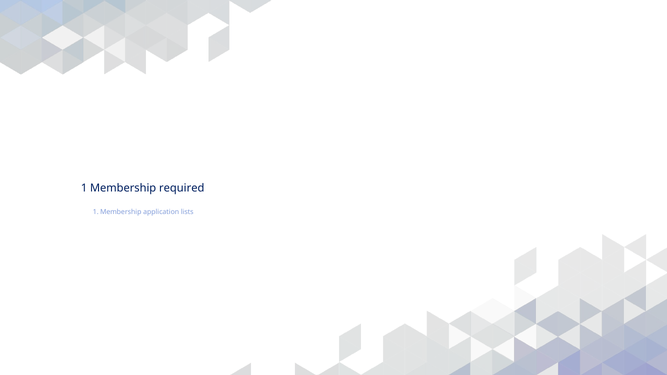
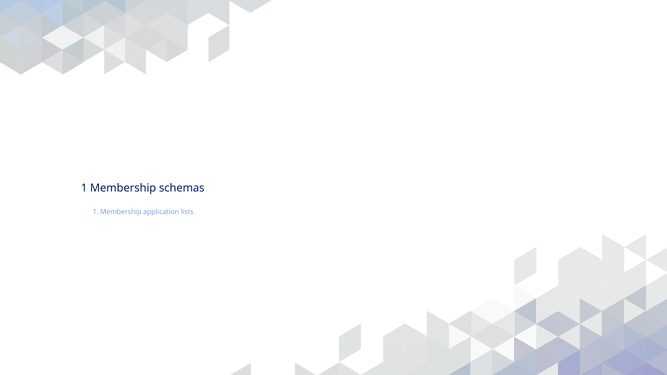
required: required -> schemas (182, 188)
